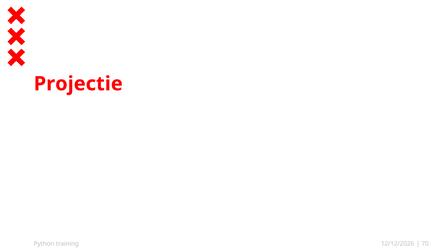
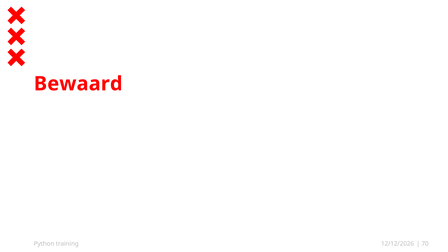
Projectie: Projectie -> Bewaard (78, 84)
